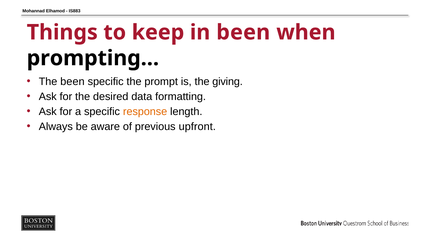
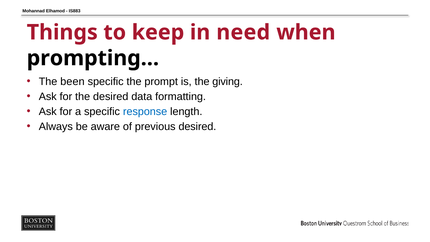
in been: been -> need (243, 32)
response colour: orange -> blue (145, 112)
previous upfront: upfront -> desired (197, 127)
